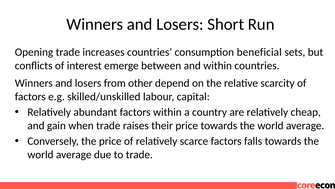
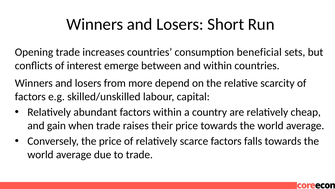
other: other -> more (140, 83)
